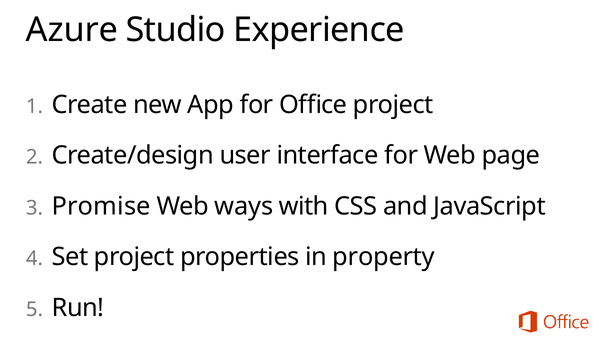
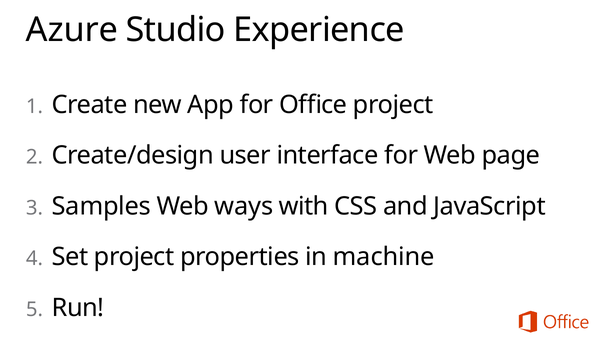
Promise: Promise -> Samples (101, 206)
property: property -> machine (384, 257)
